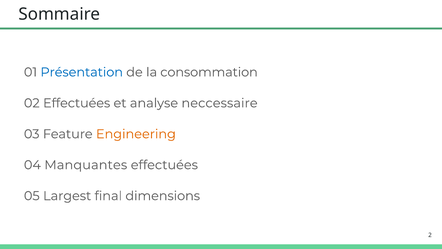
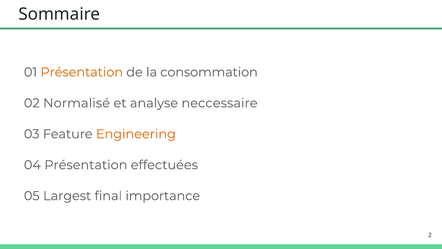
Présentation colour: blue -> orange (82, 72)
02 Effectuées: Effectuées -> Normalisé (77, 103)
04 Manquantes: Manquantes -> Présentation (86, 165)
dimensions: dimensions -> importance (163, 196)
